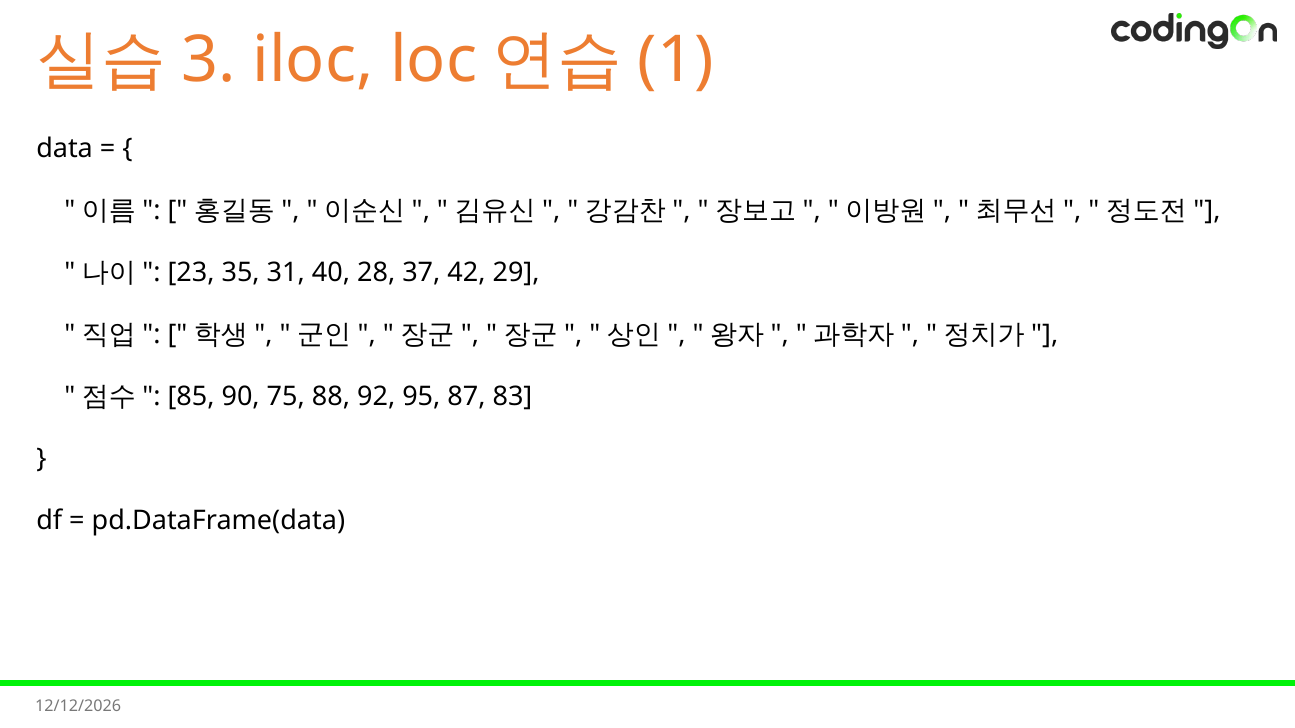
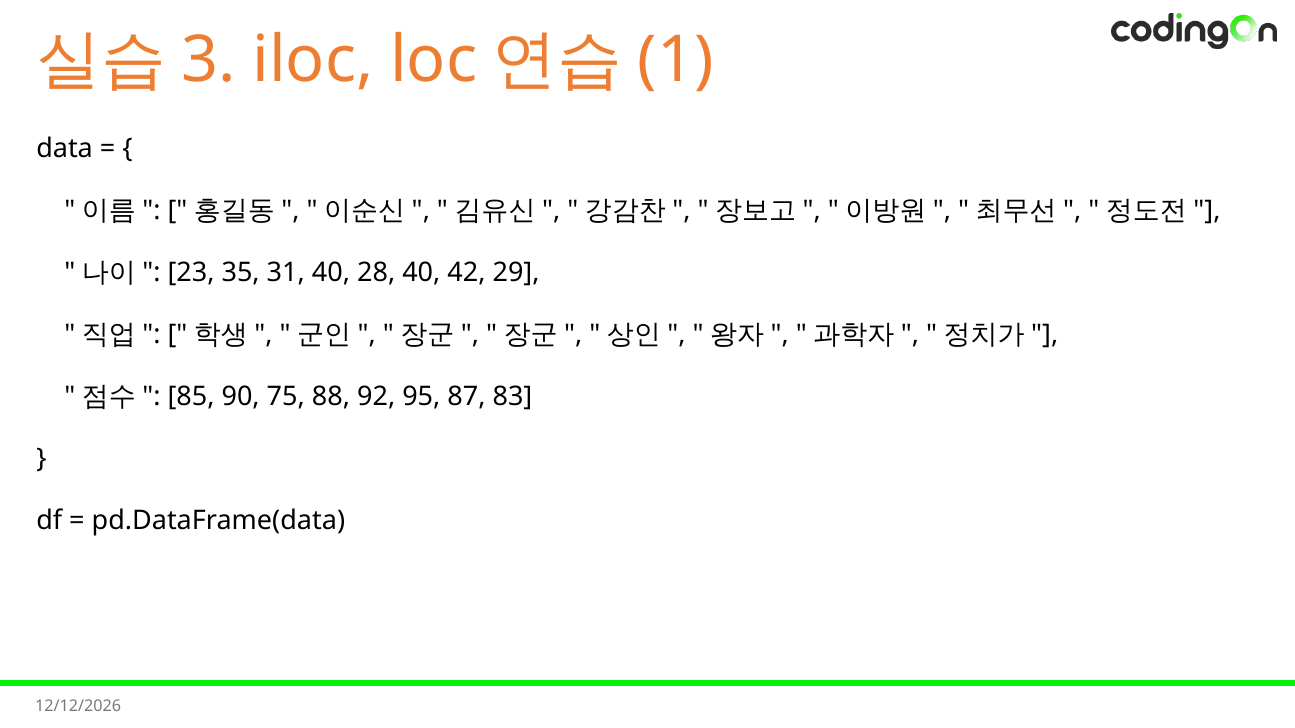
28 37: 37 -> 40 (421, 272)
